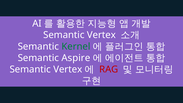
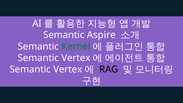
Vertex: Vertex -> Aspire (101, 35)
Aspire: Aspire -> Vertex (76, 58)
RAG colour: red -> black (109, 69)
